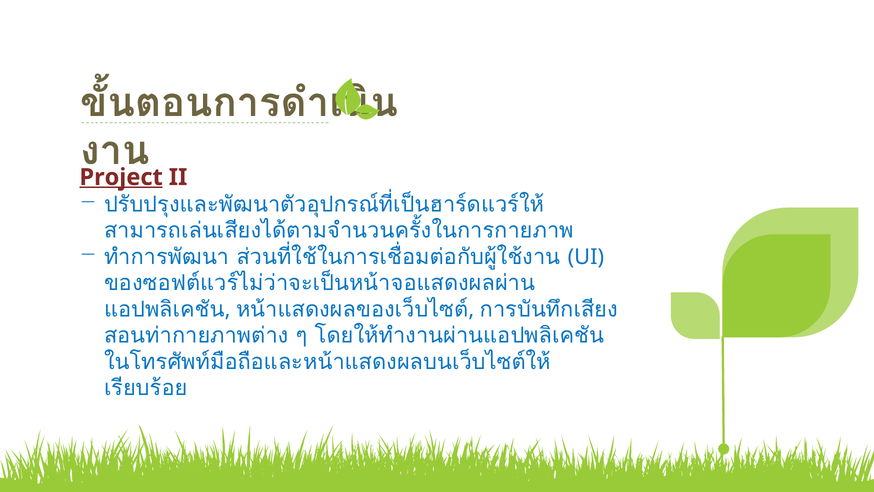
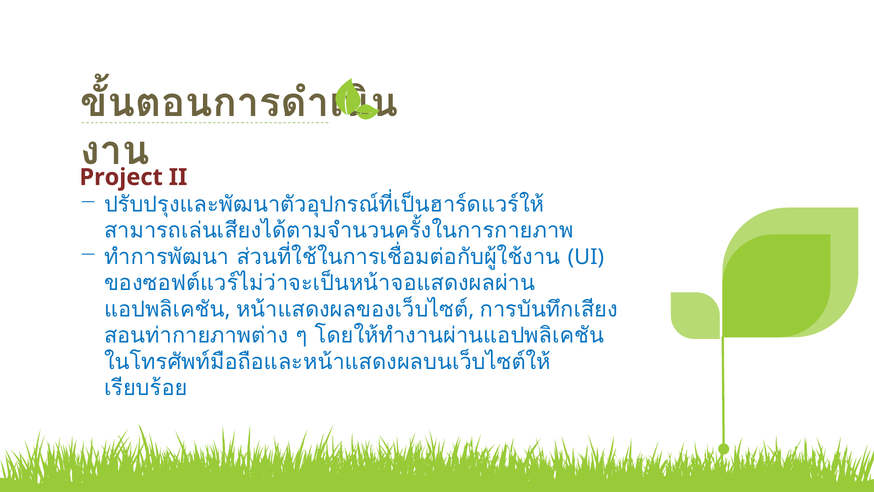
Project underline: present -> none (121, 177)
